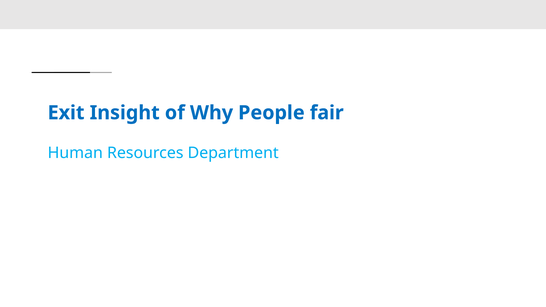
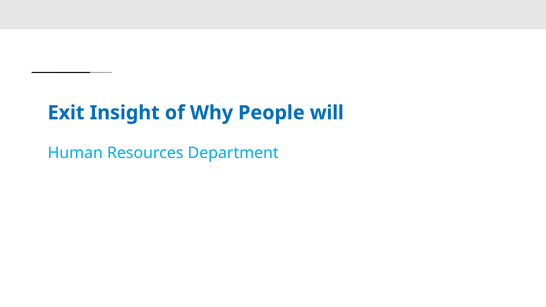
fair: fair -> will (327, 113)
